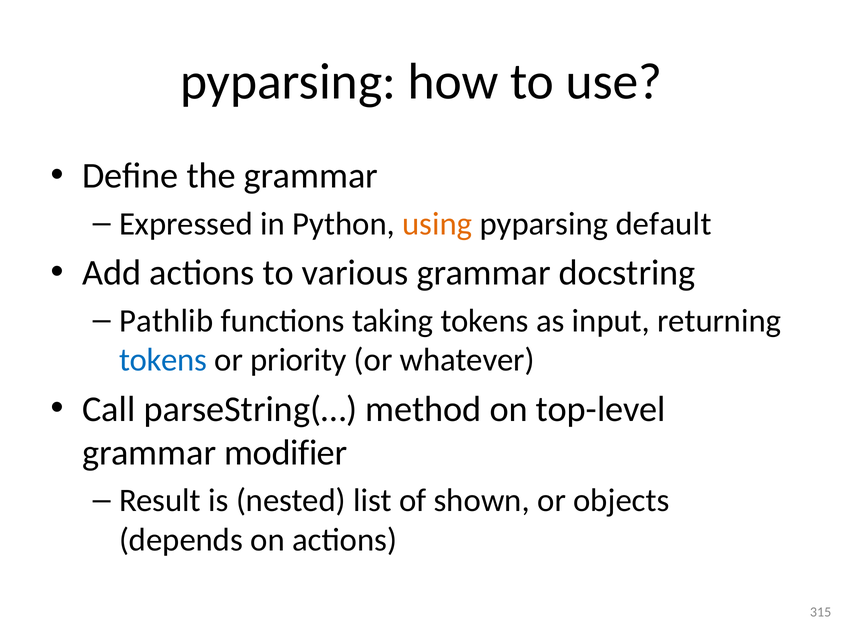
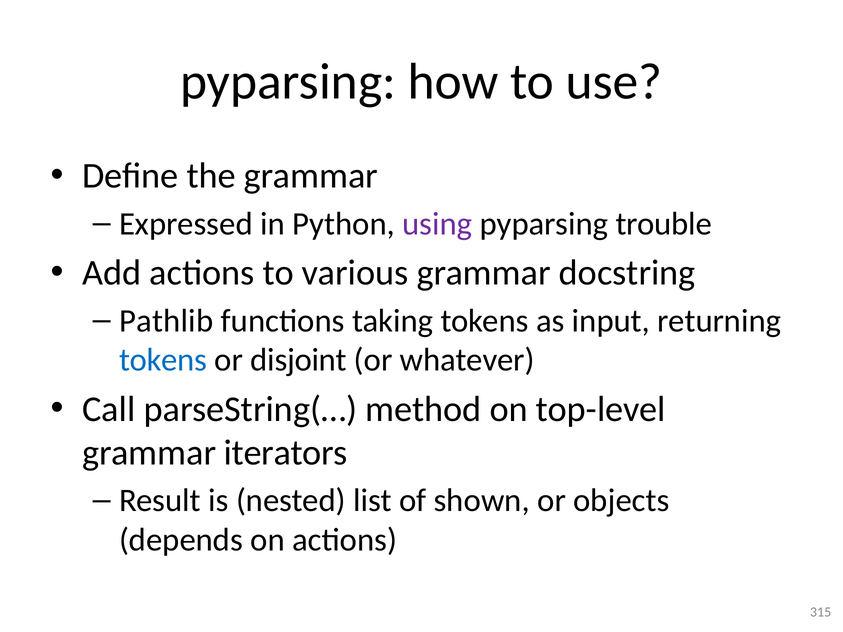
using colour: orange -> purple (437, 224)
default: default -> trouble (664, 224)
priority: priority -> disjoint (299, 360)
modifier: modifier -> iterators (286, 453)
